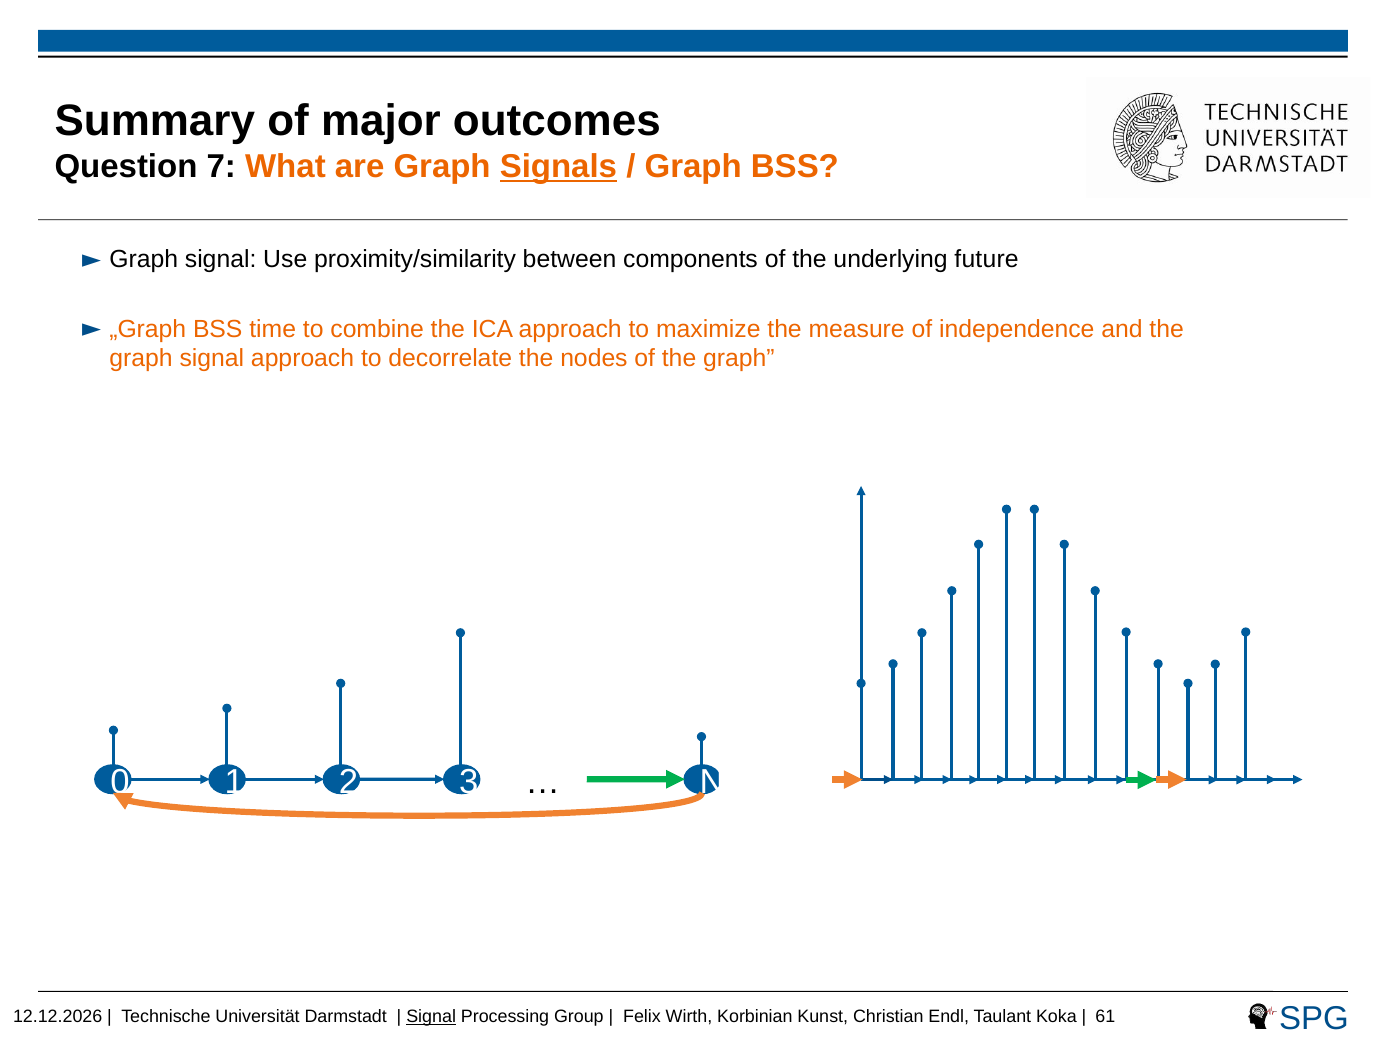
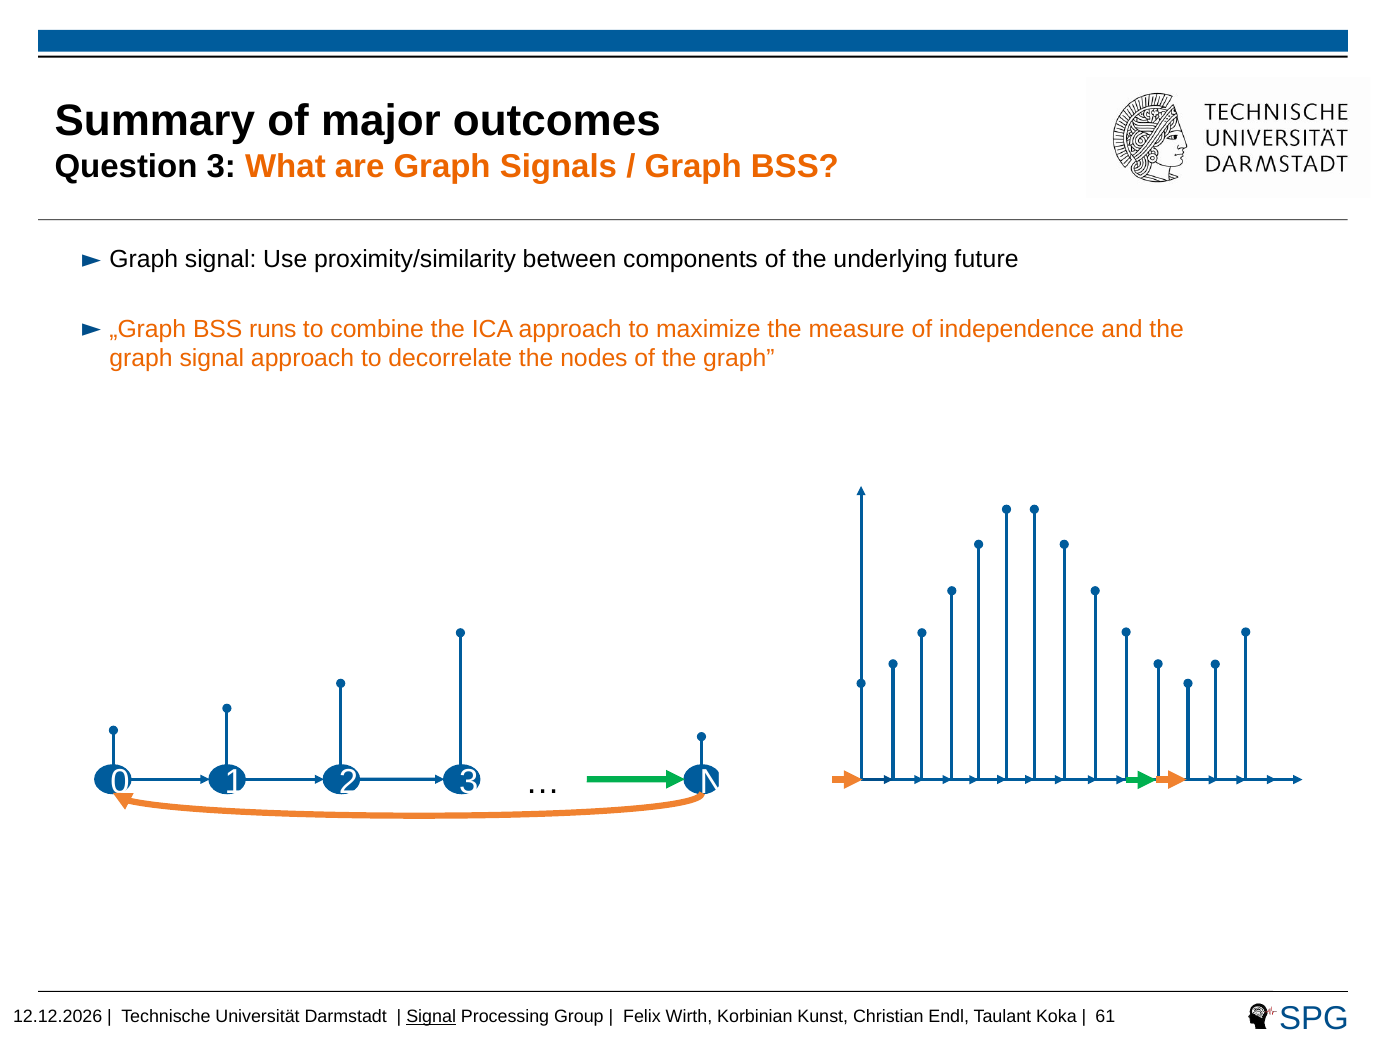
Question 7: 7 -> 3 (221, 166)
Signals underline: present -> none (558, 166)
time: time -> runs (273, 329)
